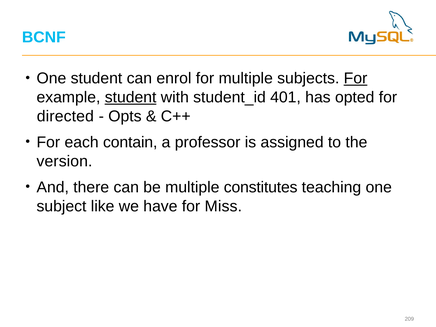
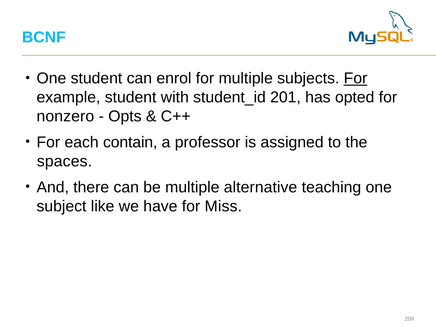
student underline: present -> none (131, 97)
401: 401 -> 201 (286, 97)
directed: directed -> nonzero (65, 116)
version: version -> spaces (64, 161)
constitutes: constitutes -> alternative (261, 187)
